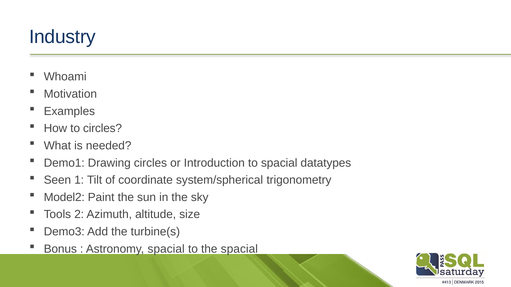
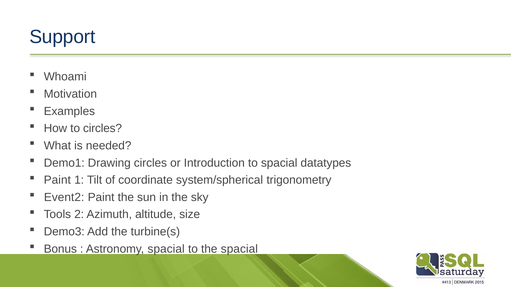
Industry: Industry -> Support (62, 37)
Seen: Seen -> Paint (57, 180)
Model2: Model2 -> Event2 (64, 198)
